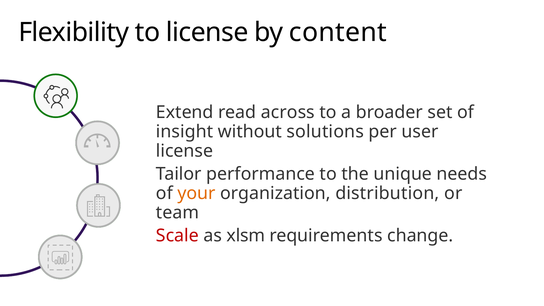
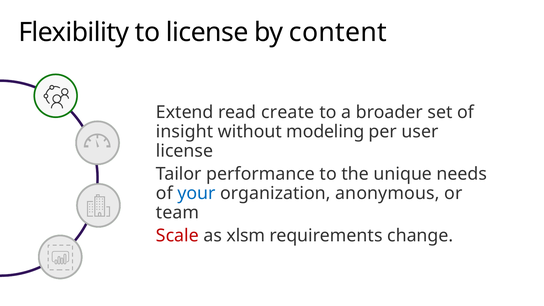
across: across -> create (288, 112)
solutions: solutions -> modeling (325, 132)
your colour: orange -> blue (197, 193)
distribution: distribution -> anonymous (387, 193)
